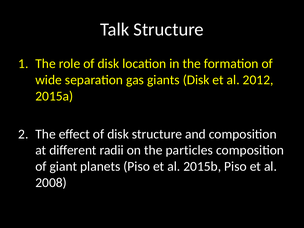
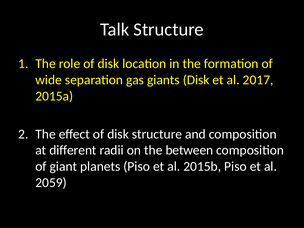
2012: 2012 -> 2017 (258, 80)
particles: particles -> between (189, 150)
2008: 2008 -> 2059 (51, 183)
